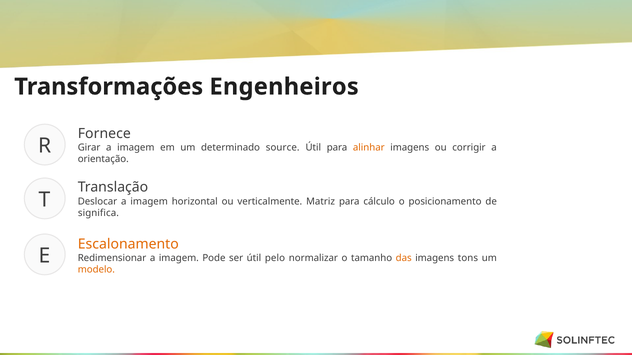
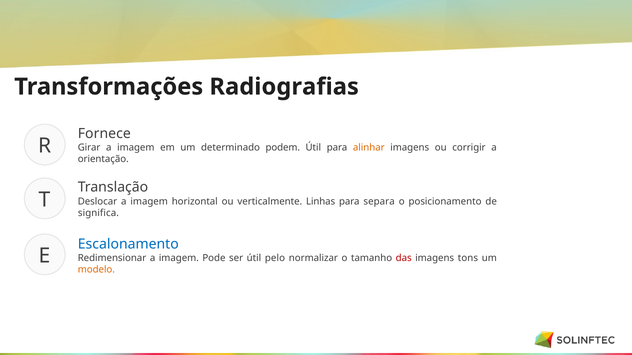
Engenheiros: Engenheiros -> Radiografias (284, 87)
source: source -> podem (283, 148)
Matriz: Matriz -> Linhas (321, 202)
cálculo: cálculo -> separa (379, 202)
Escalonamento colour: orange -> blue (128, 244)
das colour: orange -> red (404, 258)
